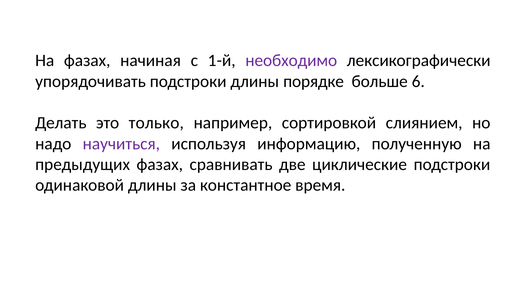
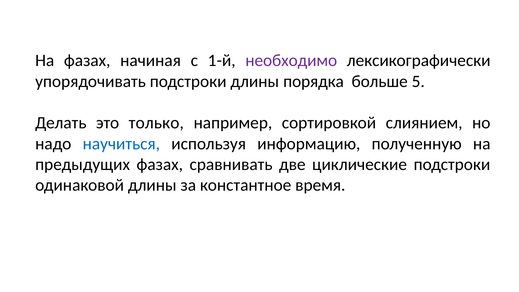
порядке: порядке -> порядка (314, 81)
6: 6 -> 5 (418, 81)
научиться colour: purple -> blue (121, 144)
